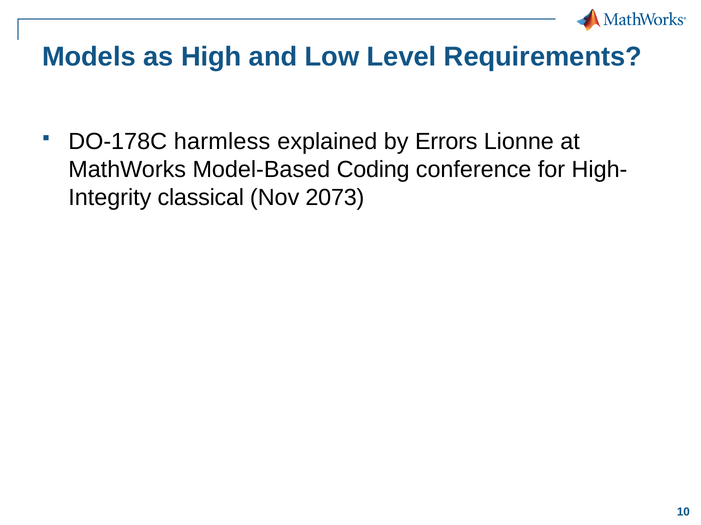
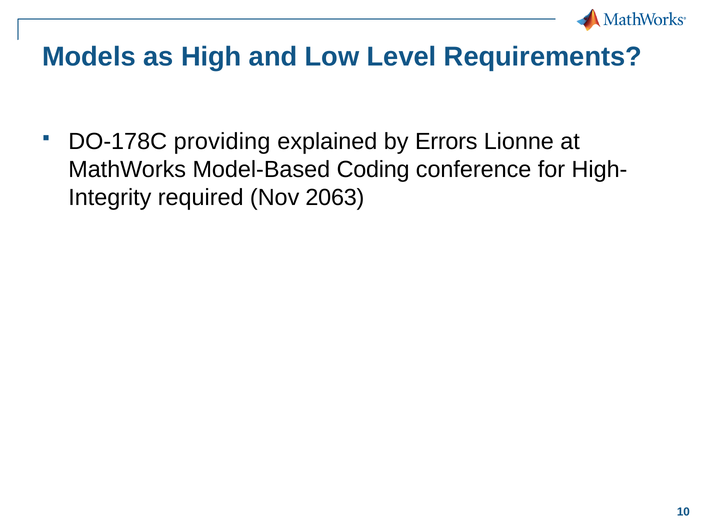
harmless: harmless -> providing (222, 142)
classical: classical -> required (201, 198)
2073: 2073 -> 2063 (335, 198)
